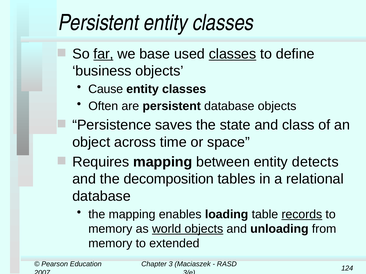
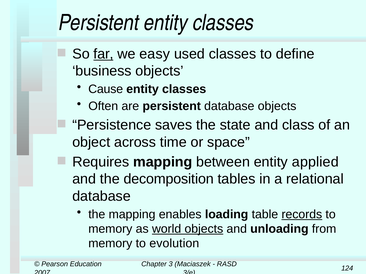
base: base -> easy (155, 54)
classes underline: present -> none (233, 54)
detects: detects -> applied (315, 162)
extended: extended -> evolution (174, 244)
